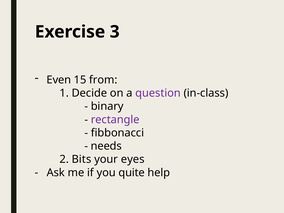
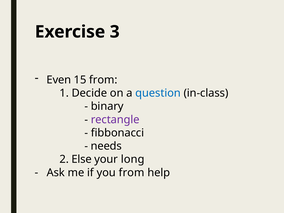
question colour: purple -> blue (158, 93)
Bits: Bits -> Else (82, 159)
eyes: eyes -> long (133, 159)
you quite: quite -> from (132, 173)
